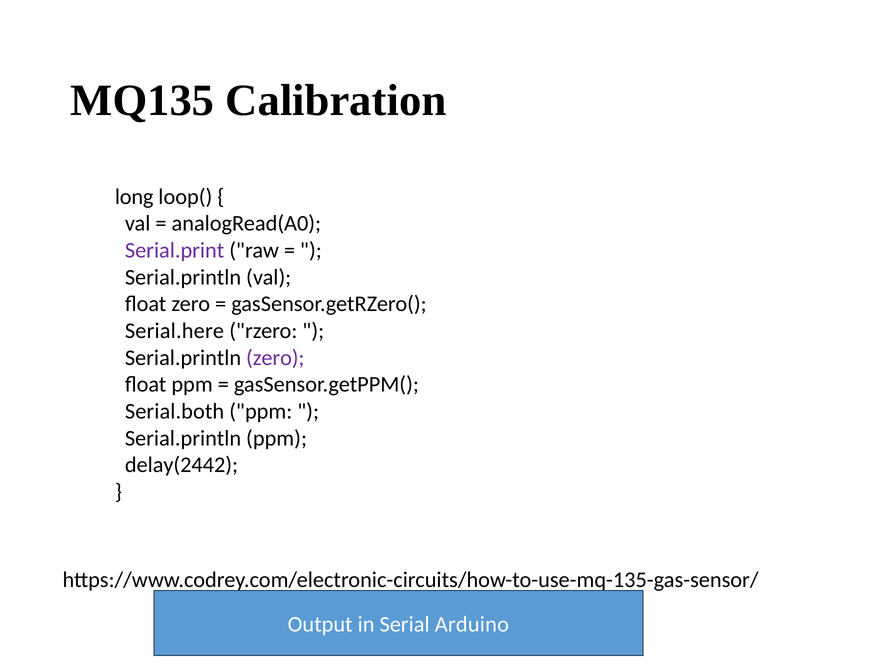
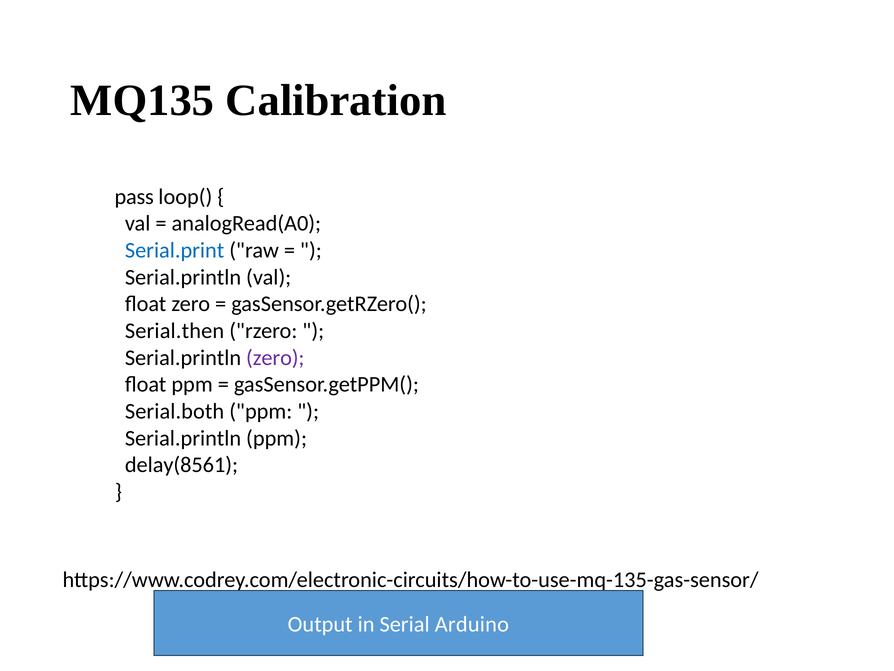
long: long -> pass (134, 197)
Serial.print colour: purple -> blue (175, 250)
Serial.here: Serial.here -> Serial.then (175, 331)
delay(2442: delay(2442 -> delay(8561 (181, 465)
